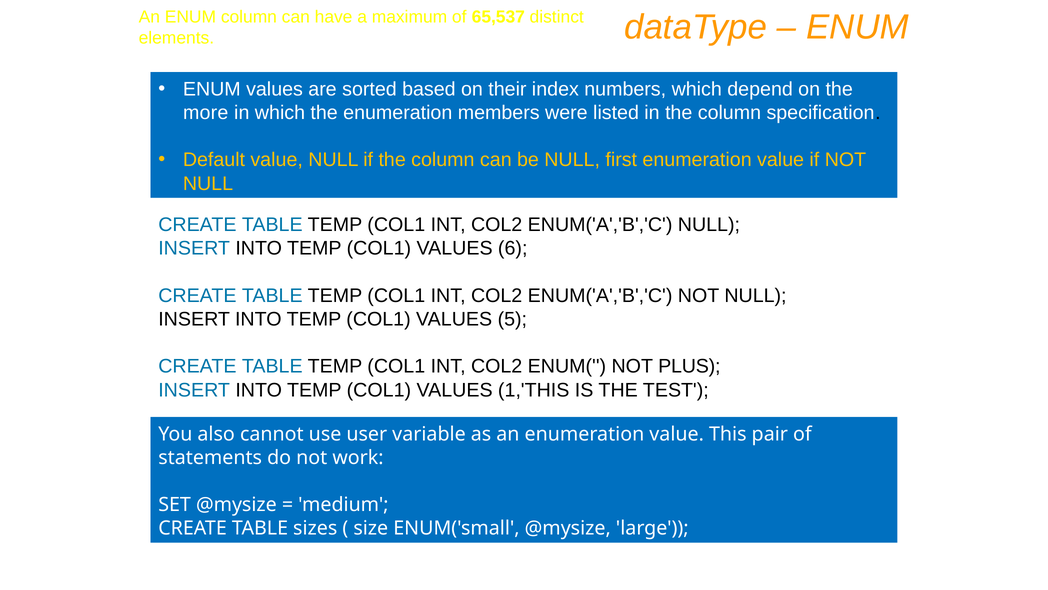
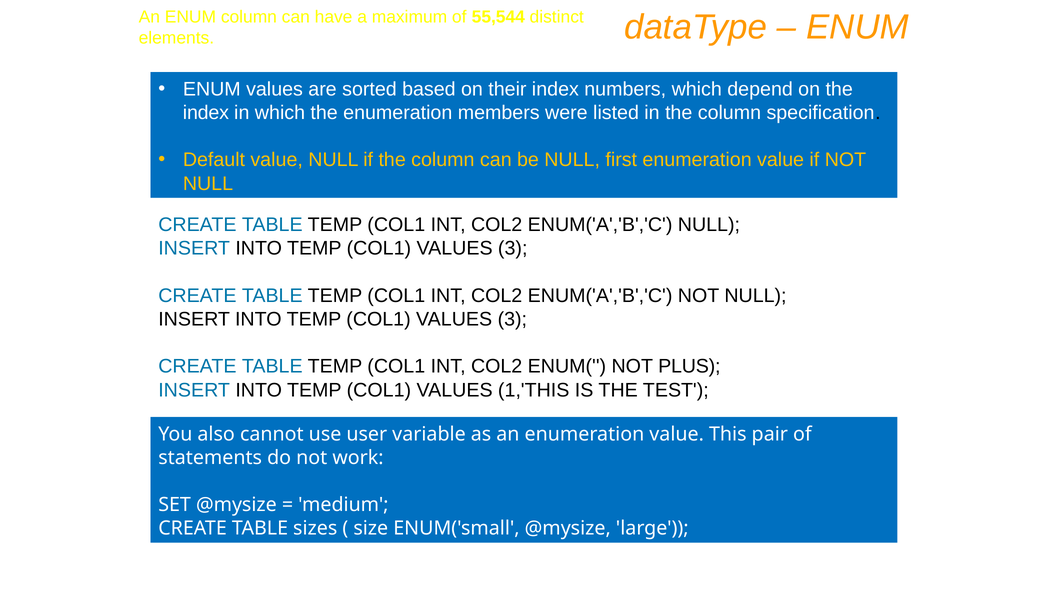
65,537: 65,537 -> 55,544 (498, 17)
more: more -> index (206, 113)
6: 6 -> 3 (513, 248)
5: 5 -> 3 (512, 319)
